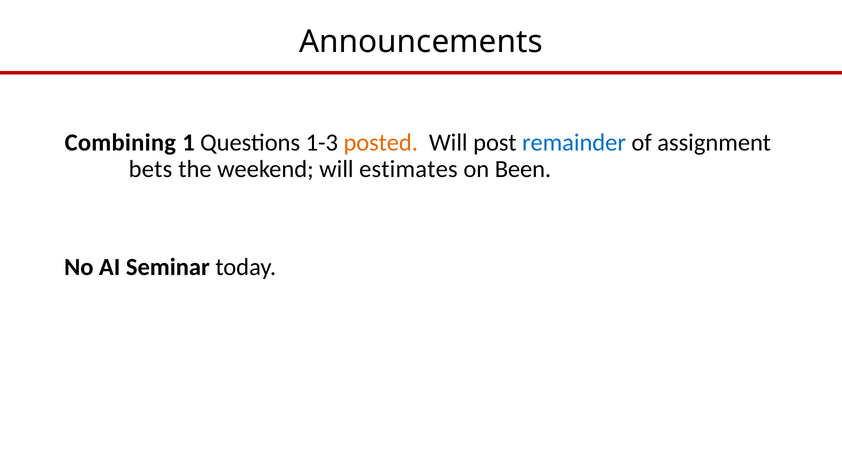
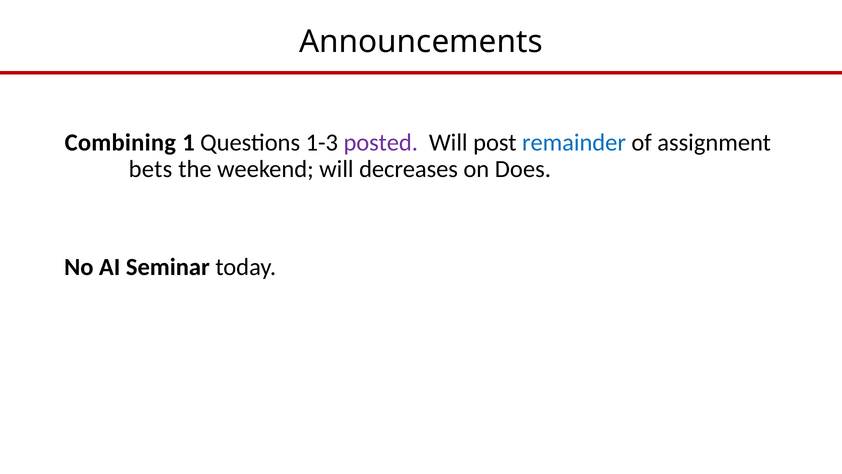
posted colour: orange -> purple (381, 142)
estimates: estimates -> decreases (409, 169)
Been: Been -> Does (523, 169)
